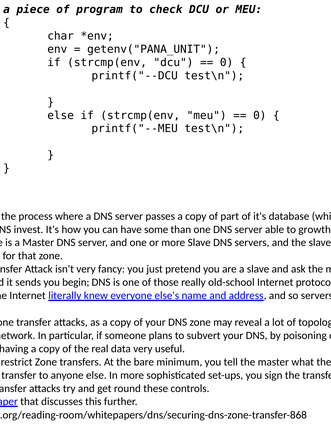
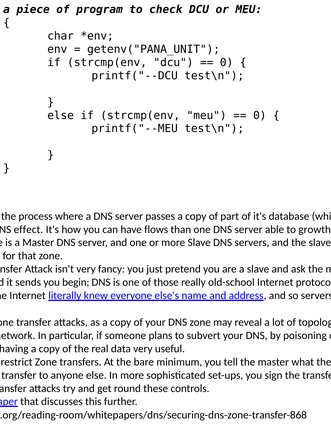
invest: invest -> effect (28, 230)
some: some -> flows (156, 230)
